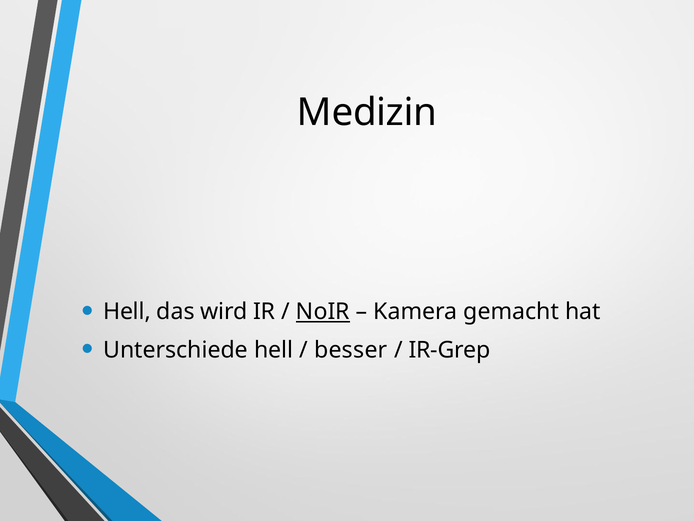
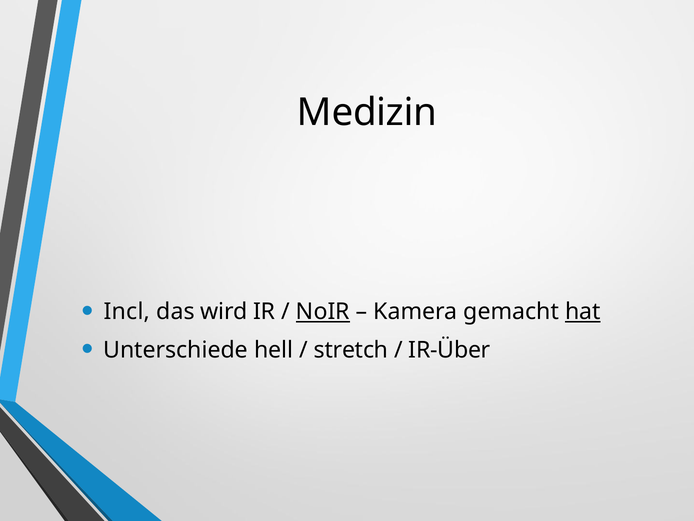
Hell: Hell -> Incl (127, 311)
hat underline: none -> present (583, 311)
besser: besser -> stretch (351, 350)
IR-Grep: IR-Grep -> IR-Über (450, 350)
